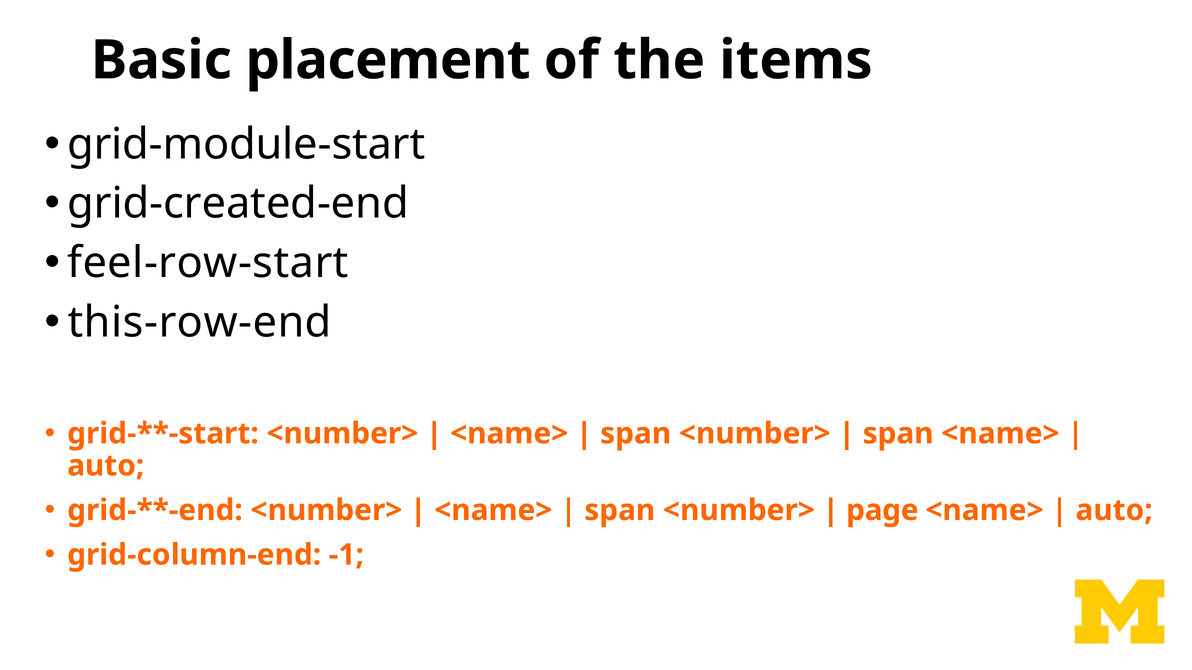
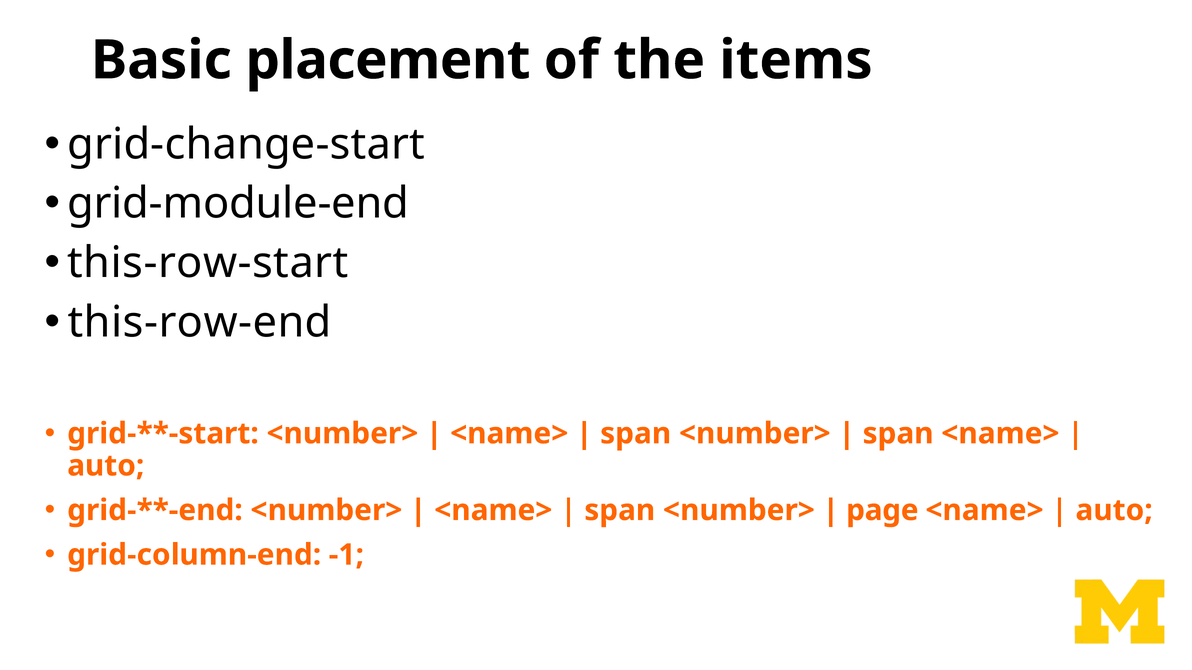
grid-module-start: grid-module-start -> grid-change-start (246, 144)
grid-created-end: grid-created-end -> grid-module-end (238, 204)
feel-row-start: feel-row-start -> this-row-start (208, 263)
